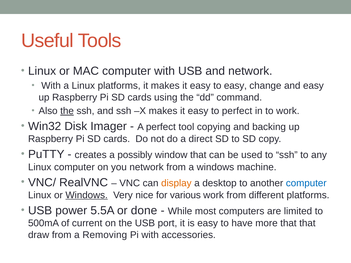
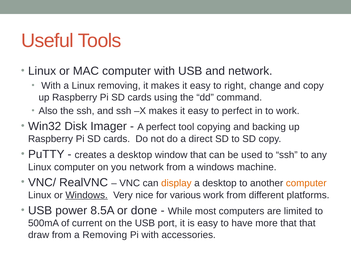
Linux platforms: platforms -> removing (119, 86)
to easy: easy -> right (235, 86)
and easy: easy -> copy (313, 86)
the underline: present -> none (67, 111)
creates a possibly: possibly -> desktop (135, 155)
computer colour: blue -> orange (306, 183)
5.5A: 5.5A -> 8.5A (102, 211)
